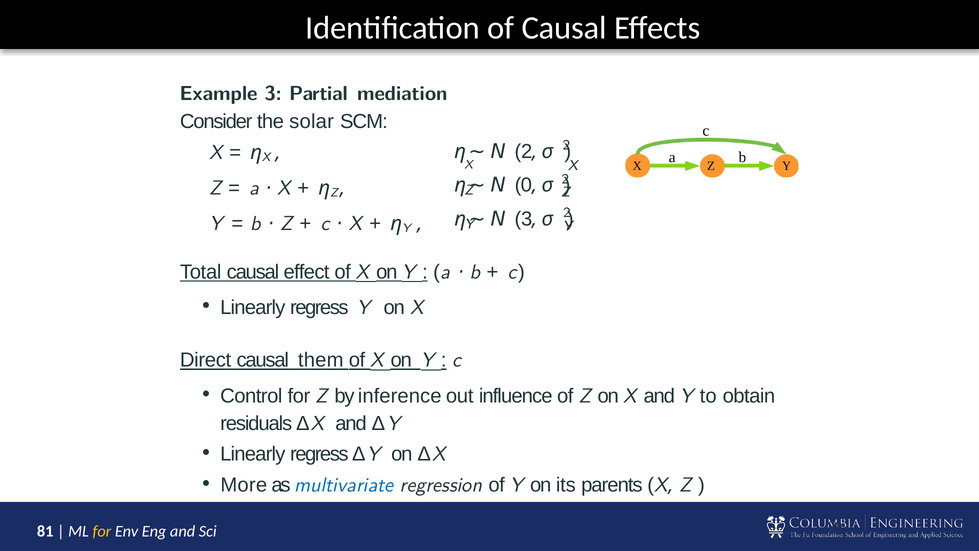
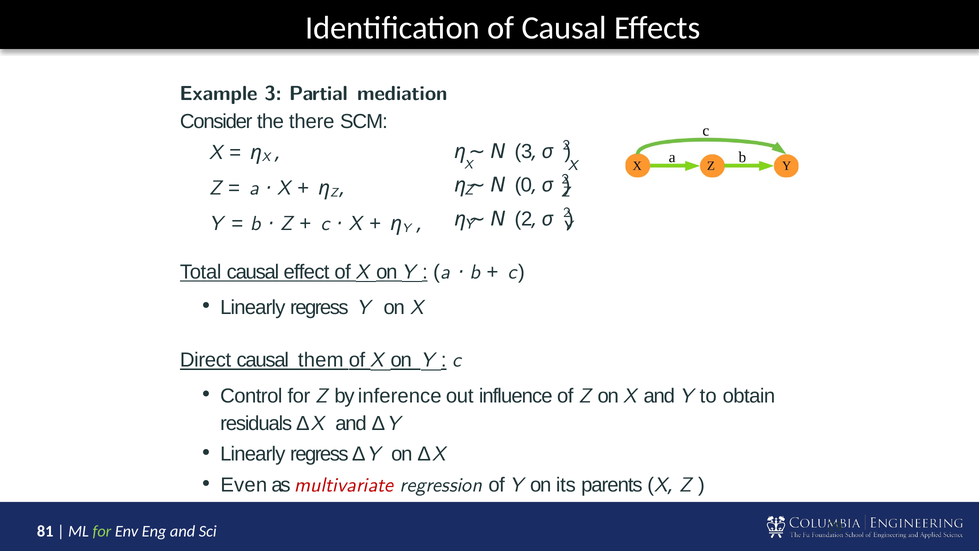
solar: solar -> there (312, 122)
N 2: 2 -> 3 (523, 151)
N 3: 3 -> 2 (523, 219)
More: More -> Even (244, 485)
multivariate colour: blue -> red (344, 485)
for colour: yellow -> light green (102, 531)
